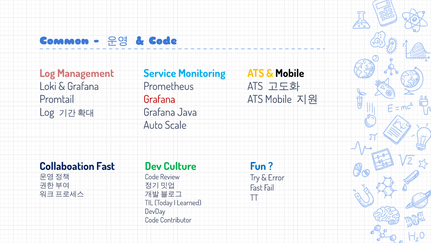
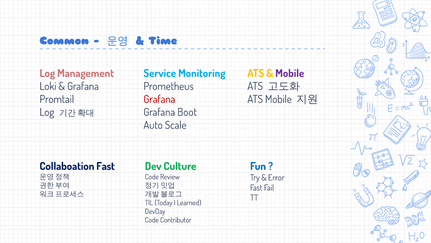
Code: Code -> Time (163, 41)
Mobile colour: black -> purple (290, 73)
Java: Java -> Boot (187, 112)
